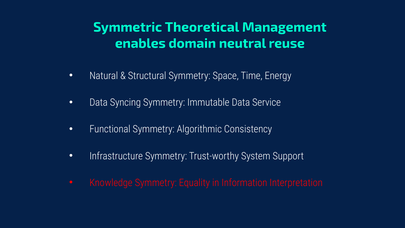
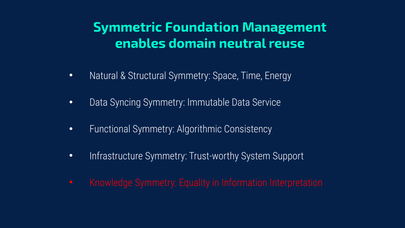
Theoretical: Theoretical -> Foundation (202, 27)
